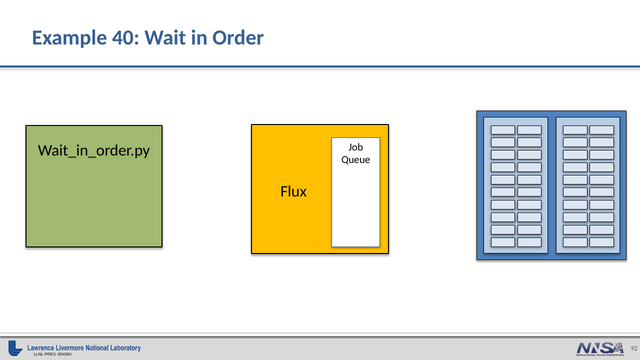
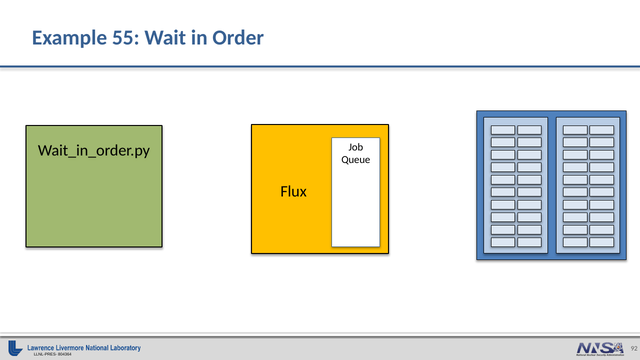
40: 40 -> 55 (126, 38)
